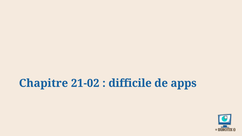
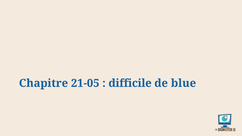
21-02: 21-02 -> 21-05 (85, 83)
apps: apps -> blue (183, 83)
